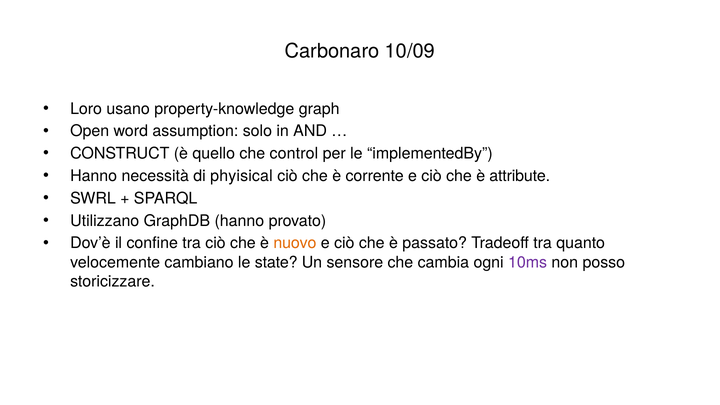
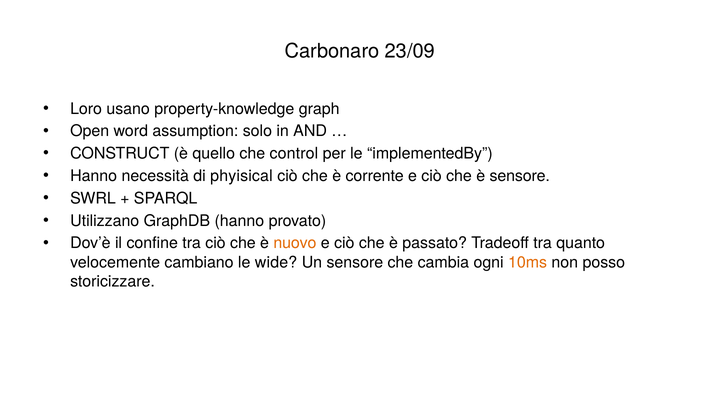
10/09: 10/09 -> 23/09 (410, 51)
è attribute: attribute -> sensore (520, 176)
state: state -> wide (276, 262)
10ms colour: purple -> orange (528, 262)
